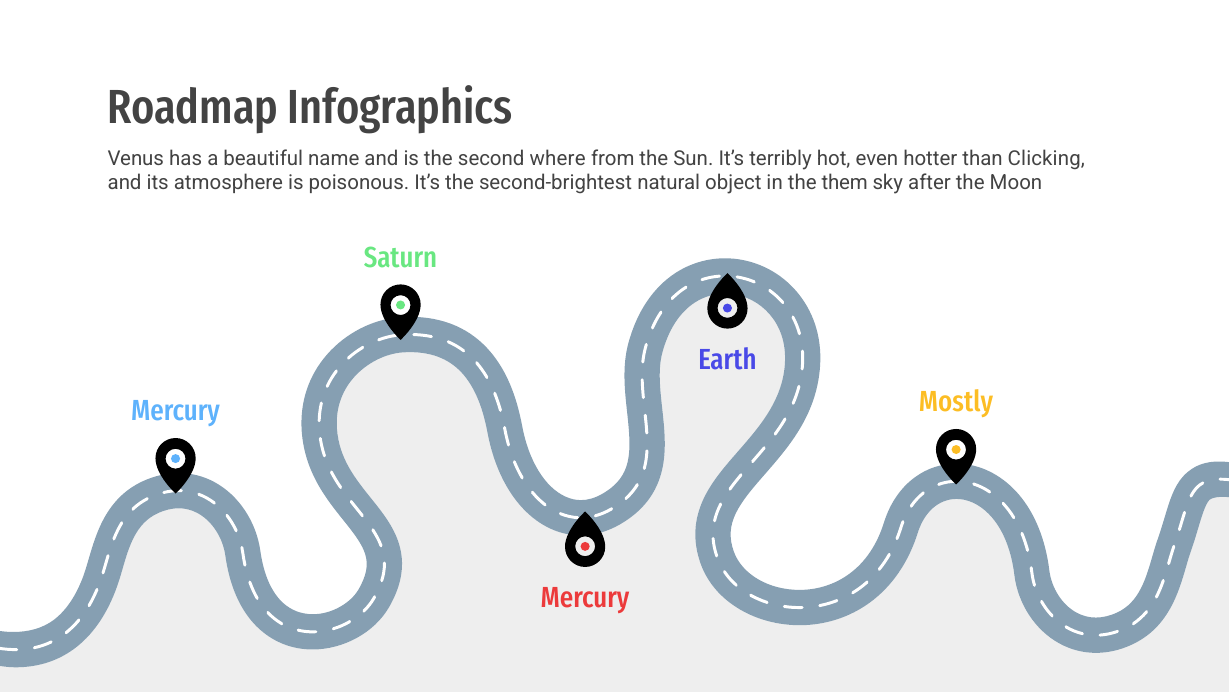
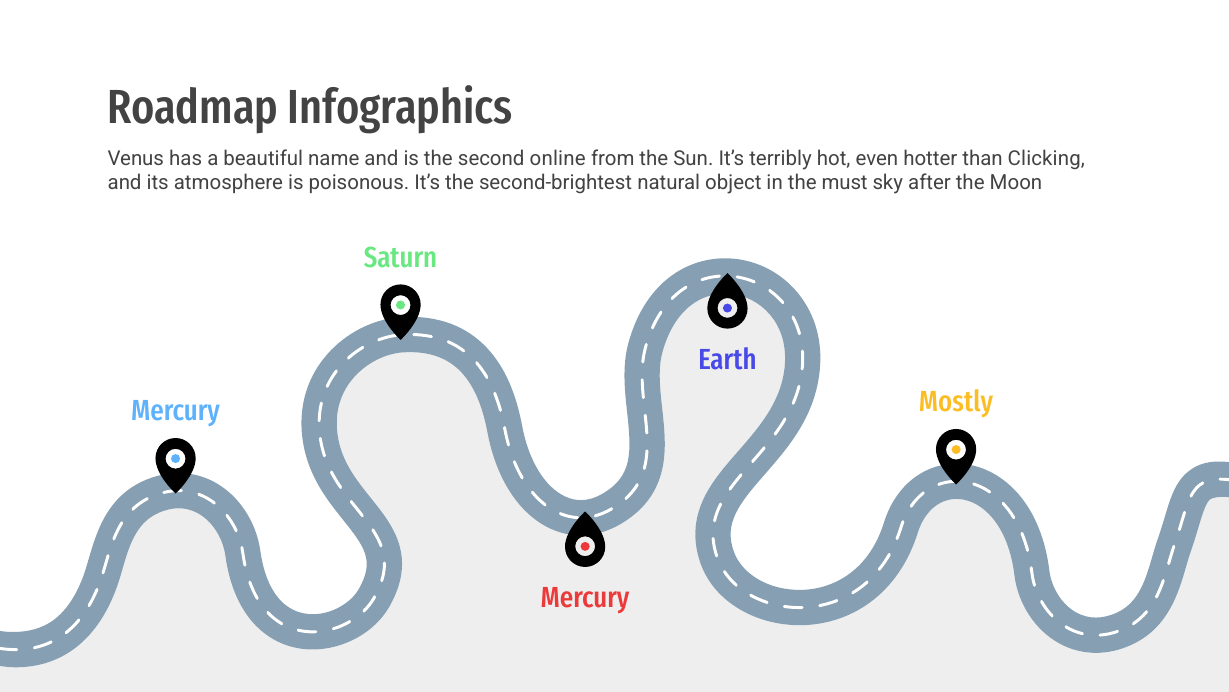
where: where -> online (558, 158)
them: them -> must (845, 183)
